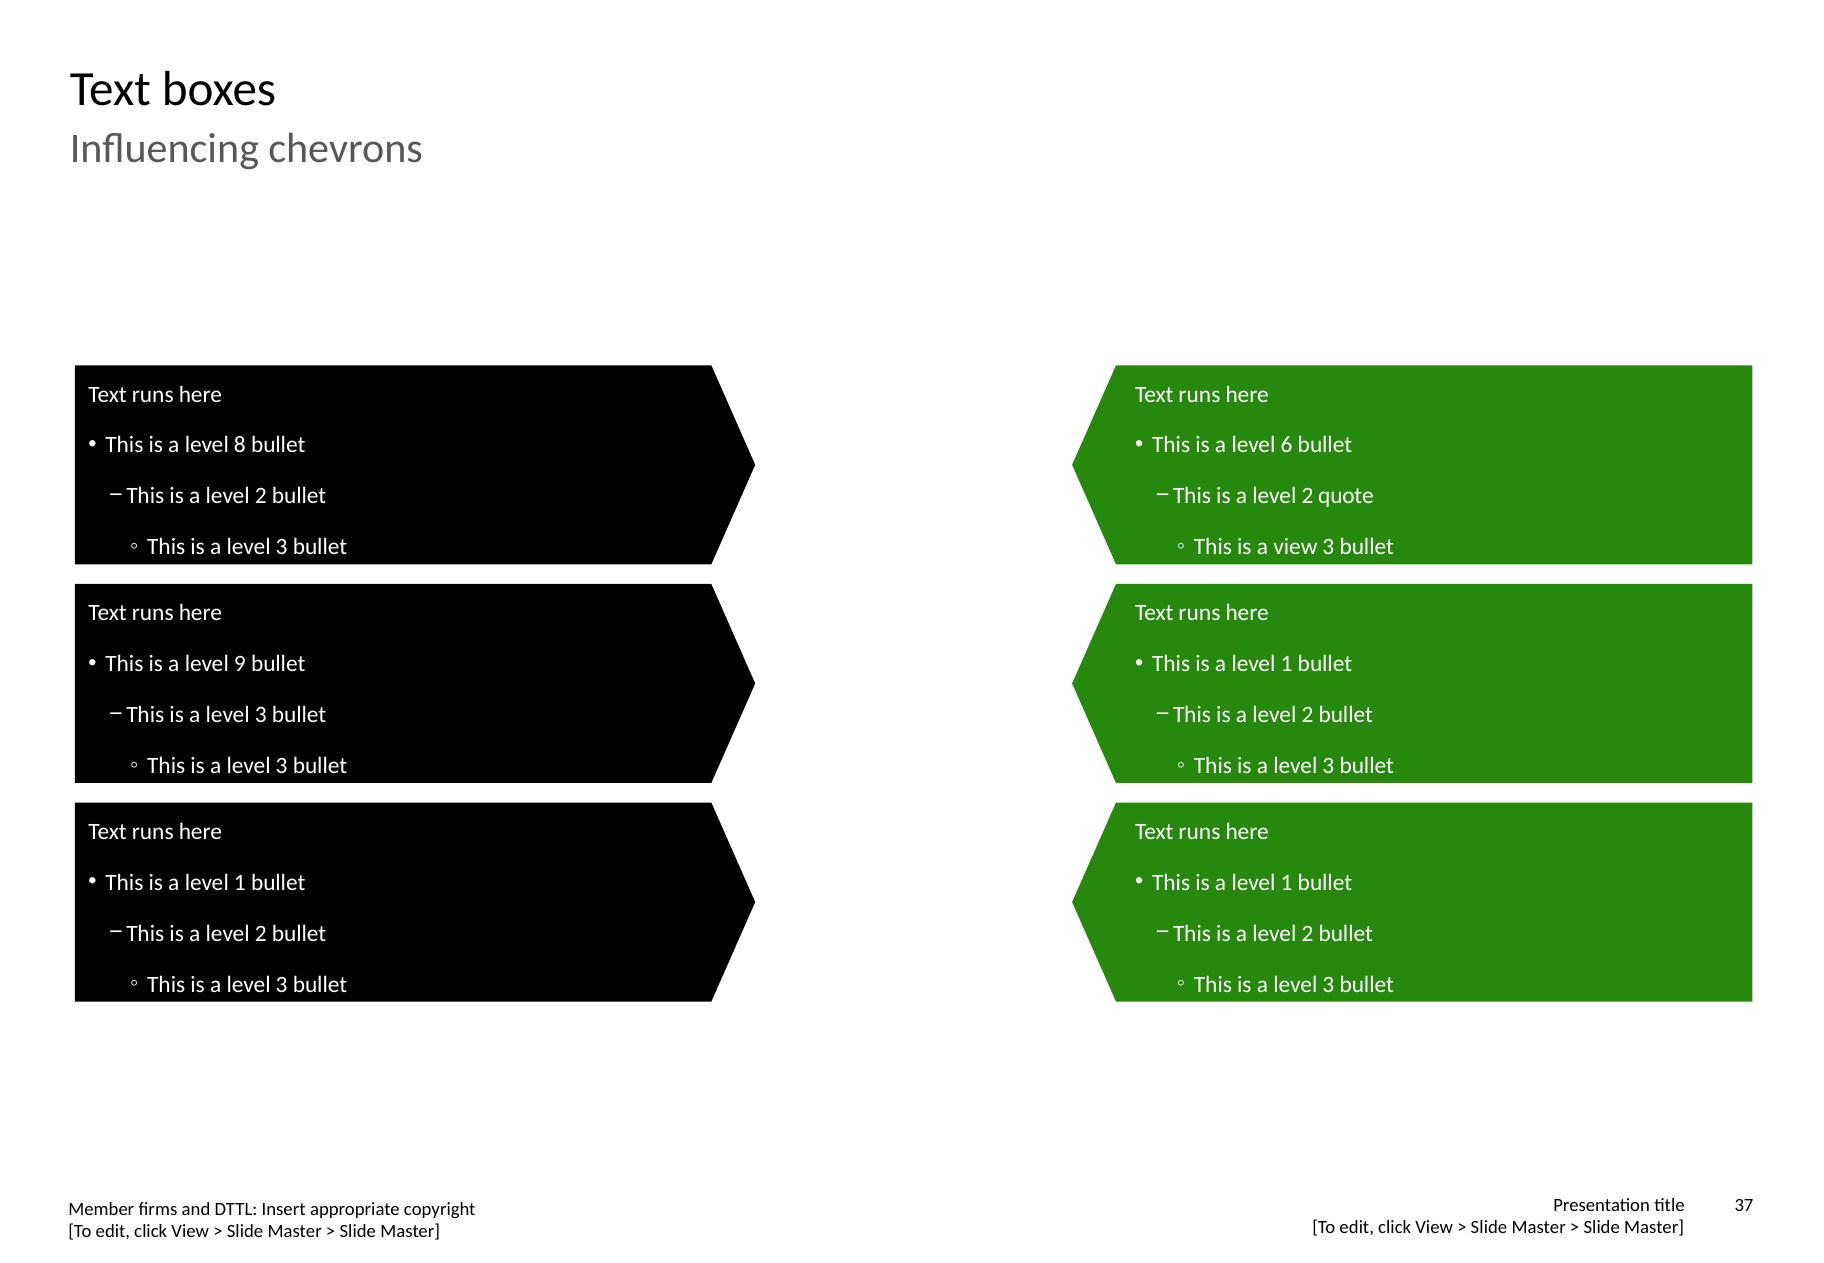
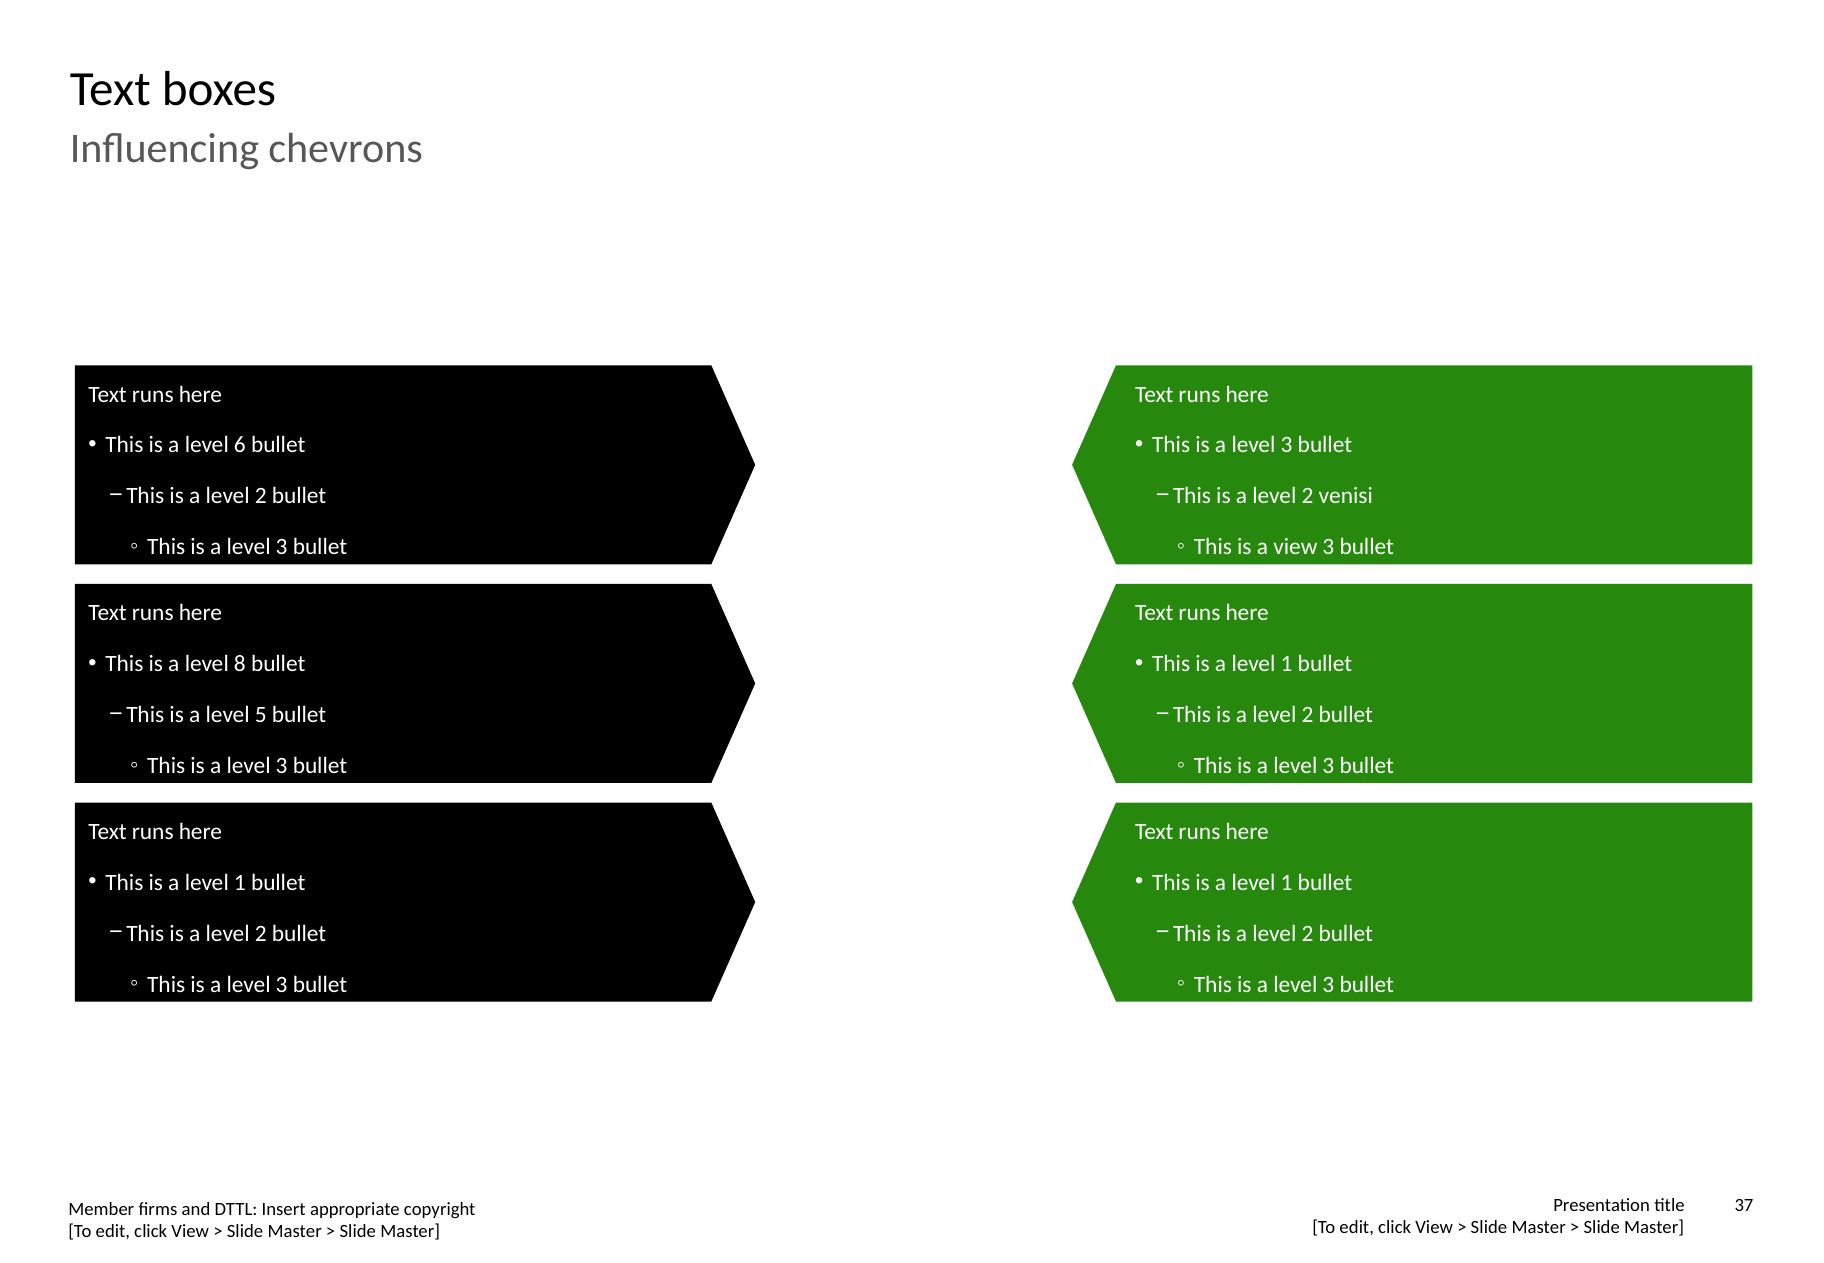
8: 8 -> 6 (240, 445)
6: 6 -> 3 (1287, 445)
quote: quote -> venisi (1346, 496)
9: 9 -> 8 (240, 664)
3: 3 -> 5 (261, 715)
